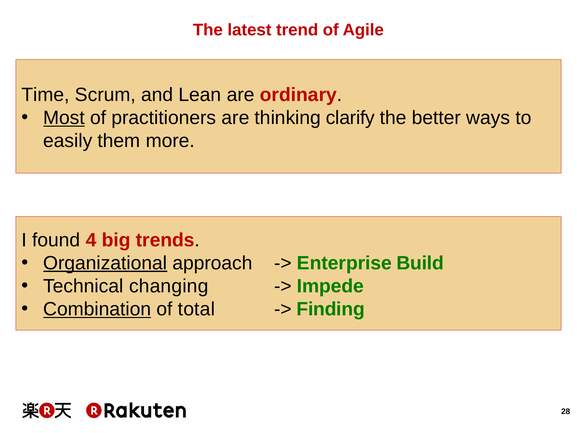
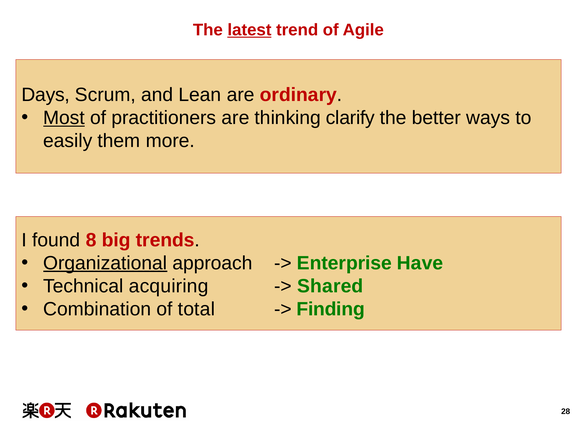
latest underline: none -> present (249, 30)
Time: Time -> Days (46, 95)
4: 4 -> 8 (91, 240)
Build: Build -> Have (420, 263)
changing: changing -> acquiring (169, 286)
Impede: Impede -> Shared (330, 286)
Combination underline: present -> none (97, 309)
